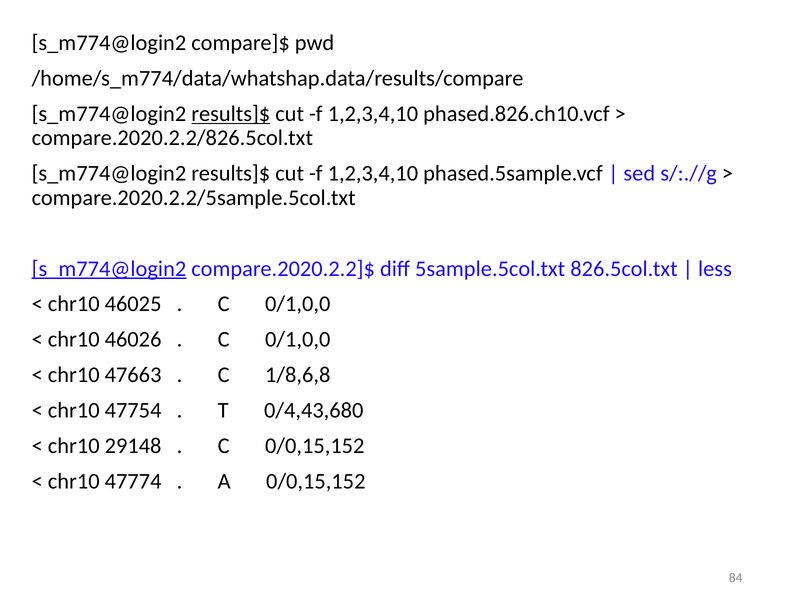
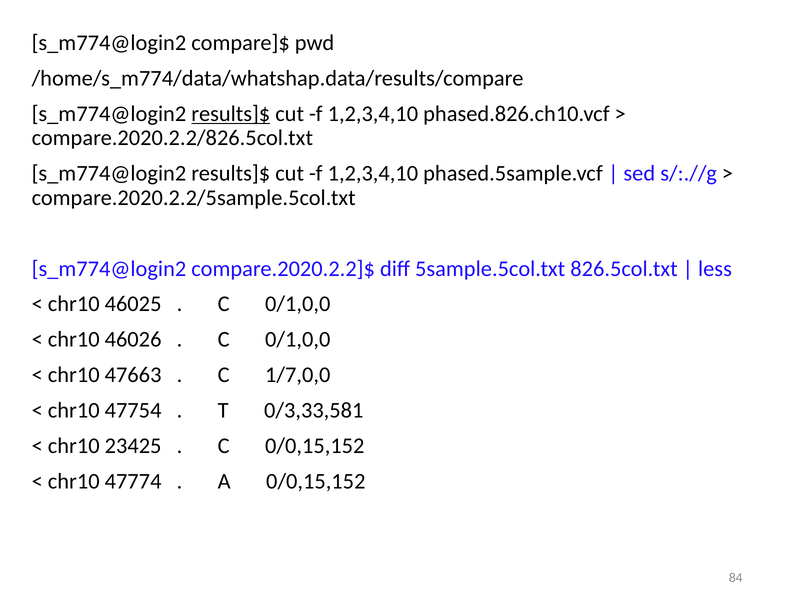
s_m774@login2 underline: present -> none (109, 268)
1/8,6,8: 1/8,6,8 -> 1/7,0,0 (298, 375)
0/4,43,680: 0/4,43,680 -> 0/3,33,581 (314, 410)
29148: 29148 -> 23425 (133, 445)
